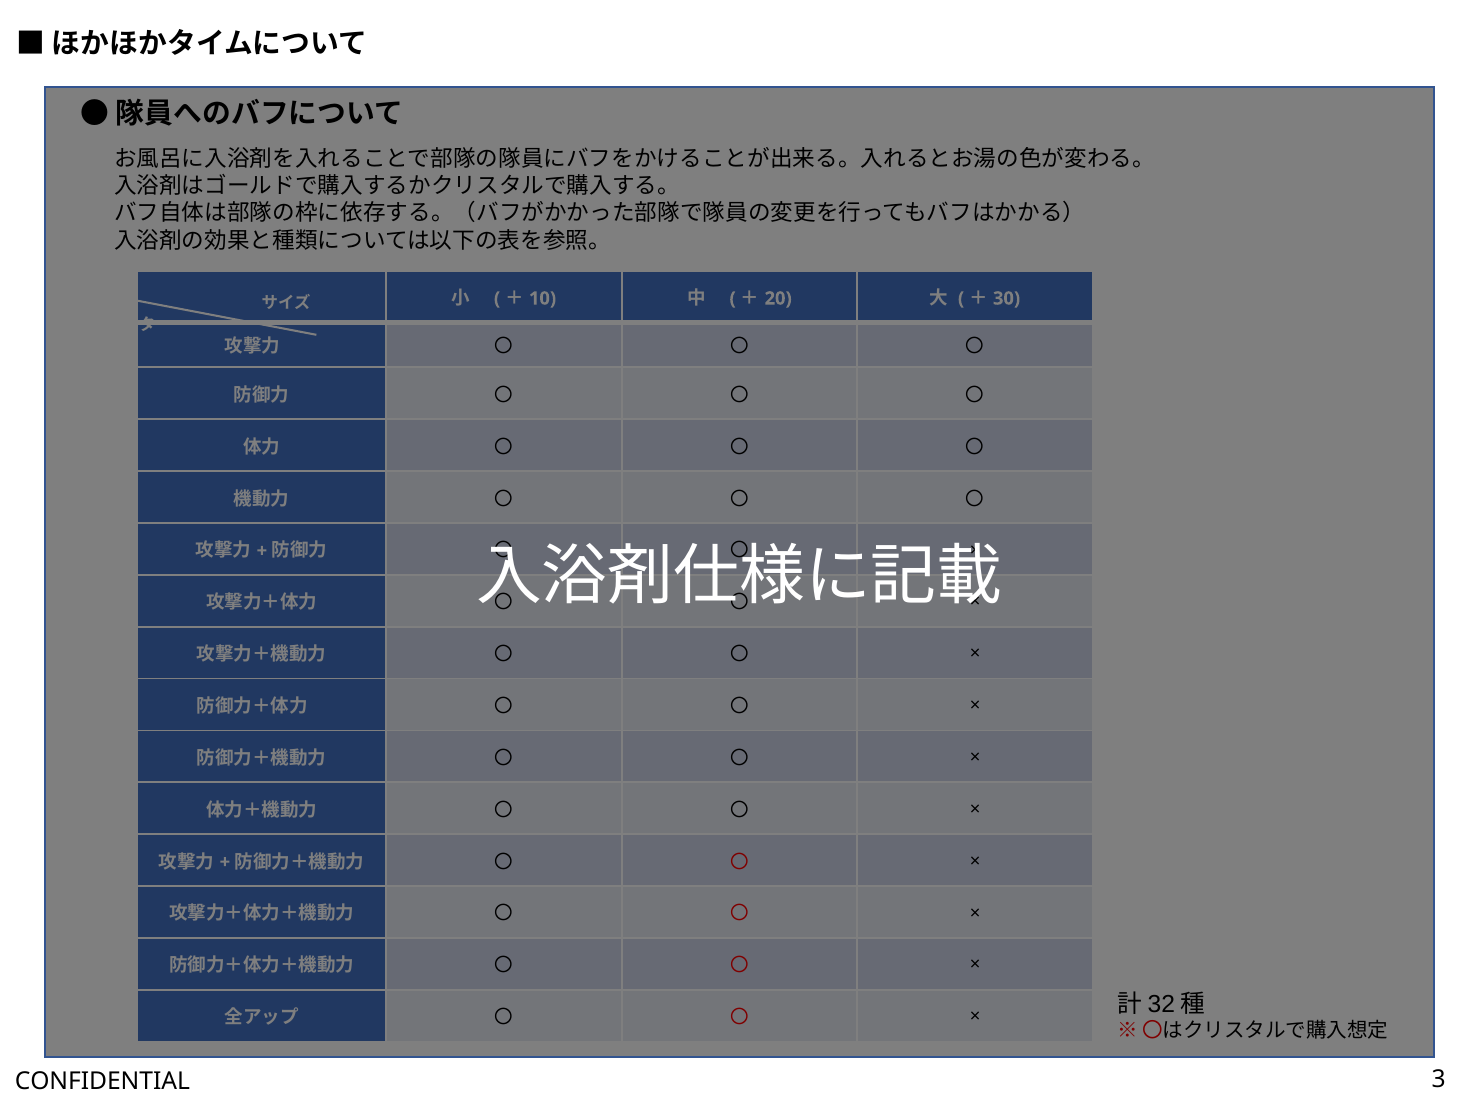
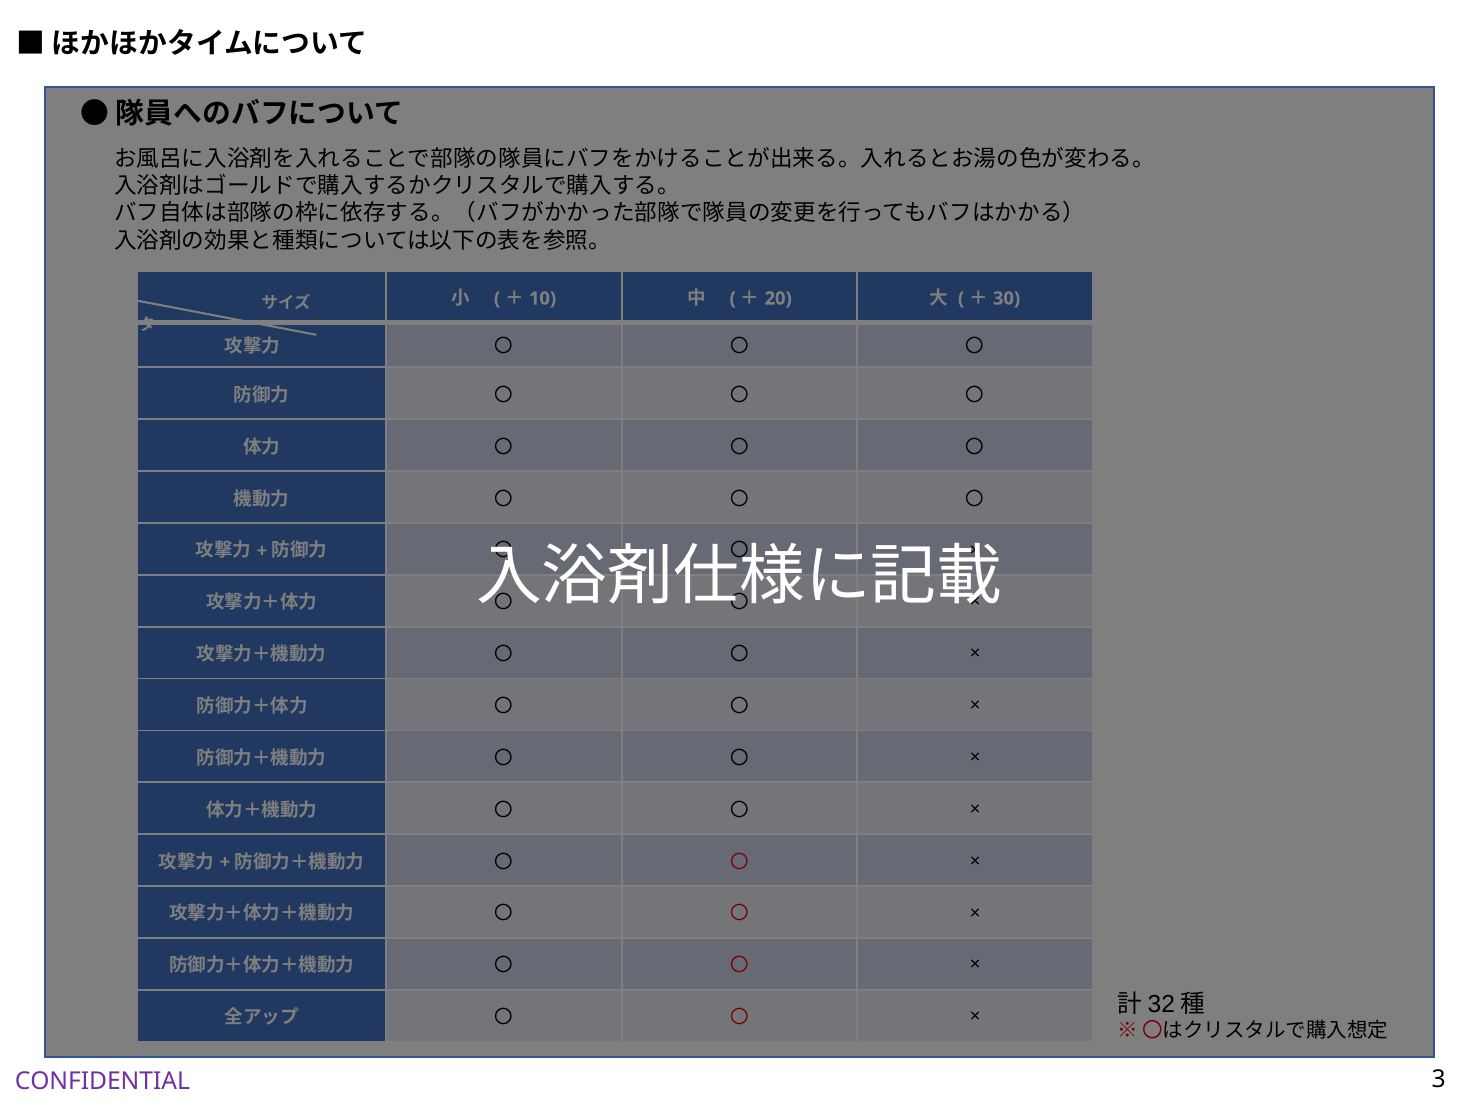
CONFIDENTIAL colour: black -> purple (102, 1081)
